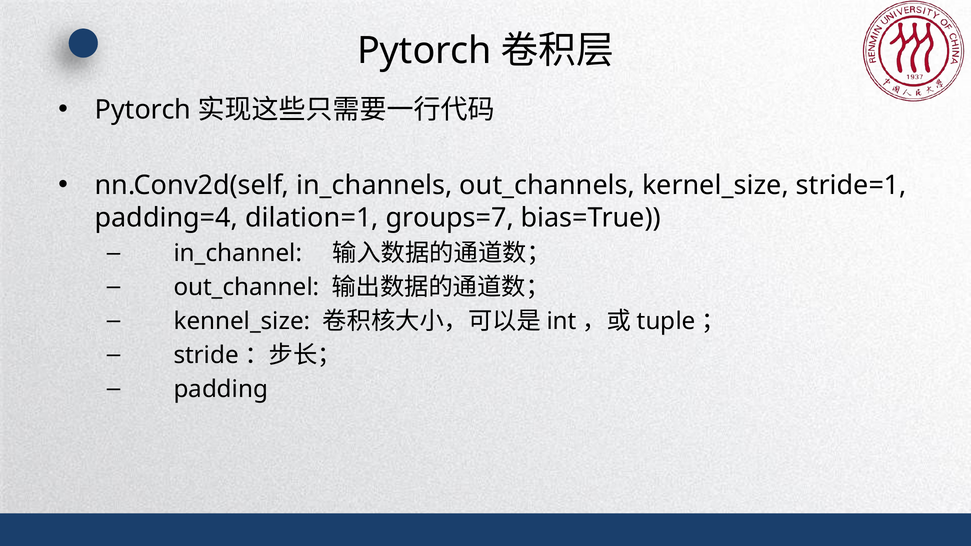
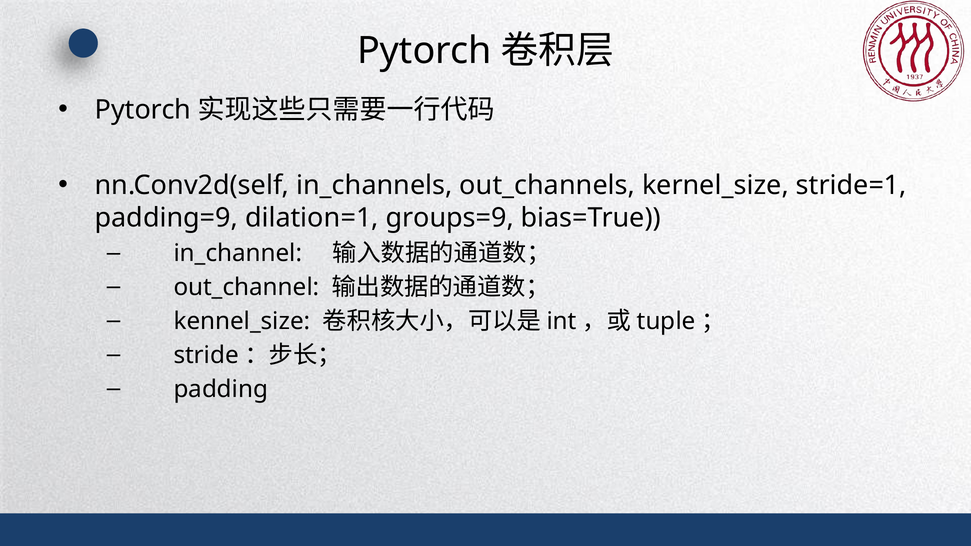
padding=4: padding=4 -> padding=9 (166, 218)
groups=7: groups=7 -> groups=9 (450, 218)
